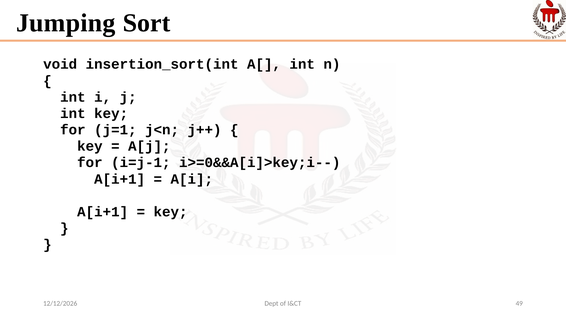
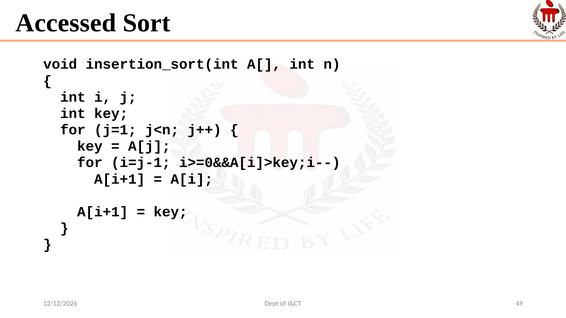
Jumping: Jumping -> Accessed (66, 23)
